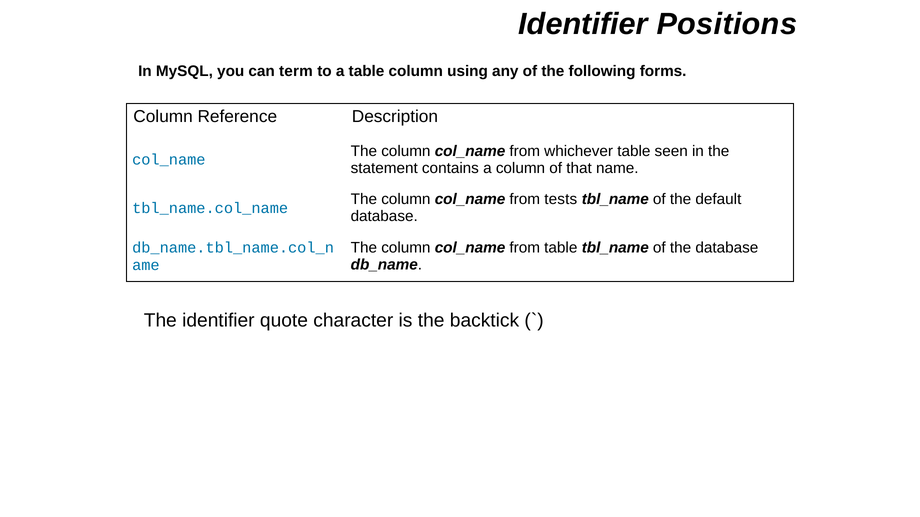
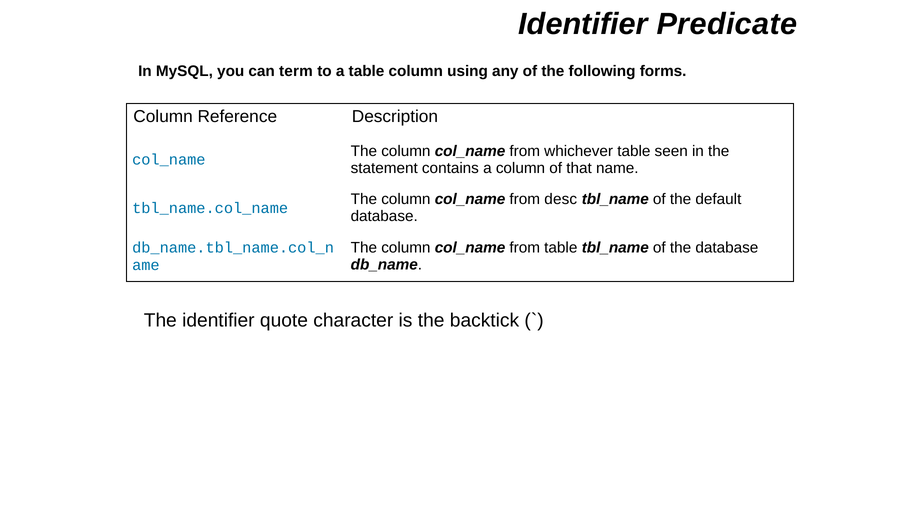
Positions: Positions -> Predicate (727, 24)
tests: tests -> desc (561, 200)
